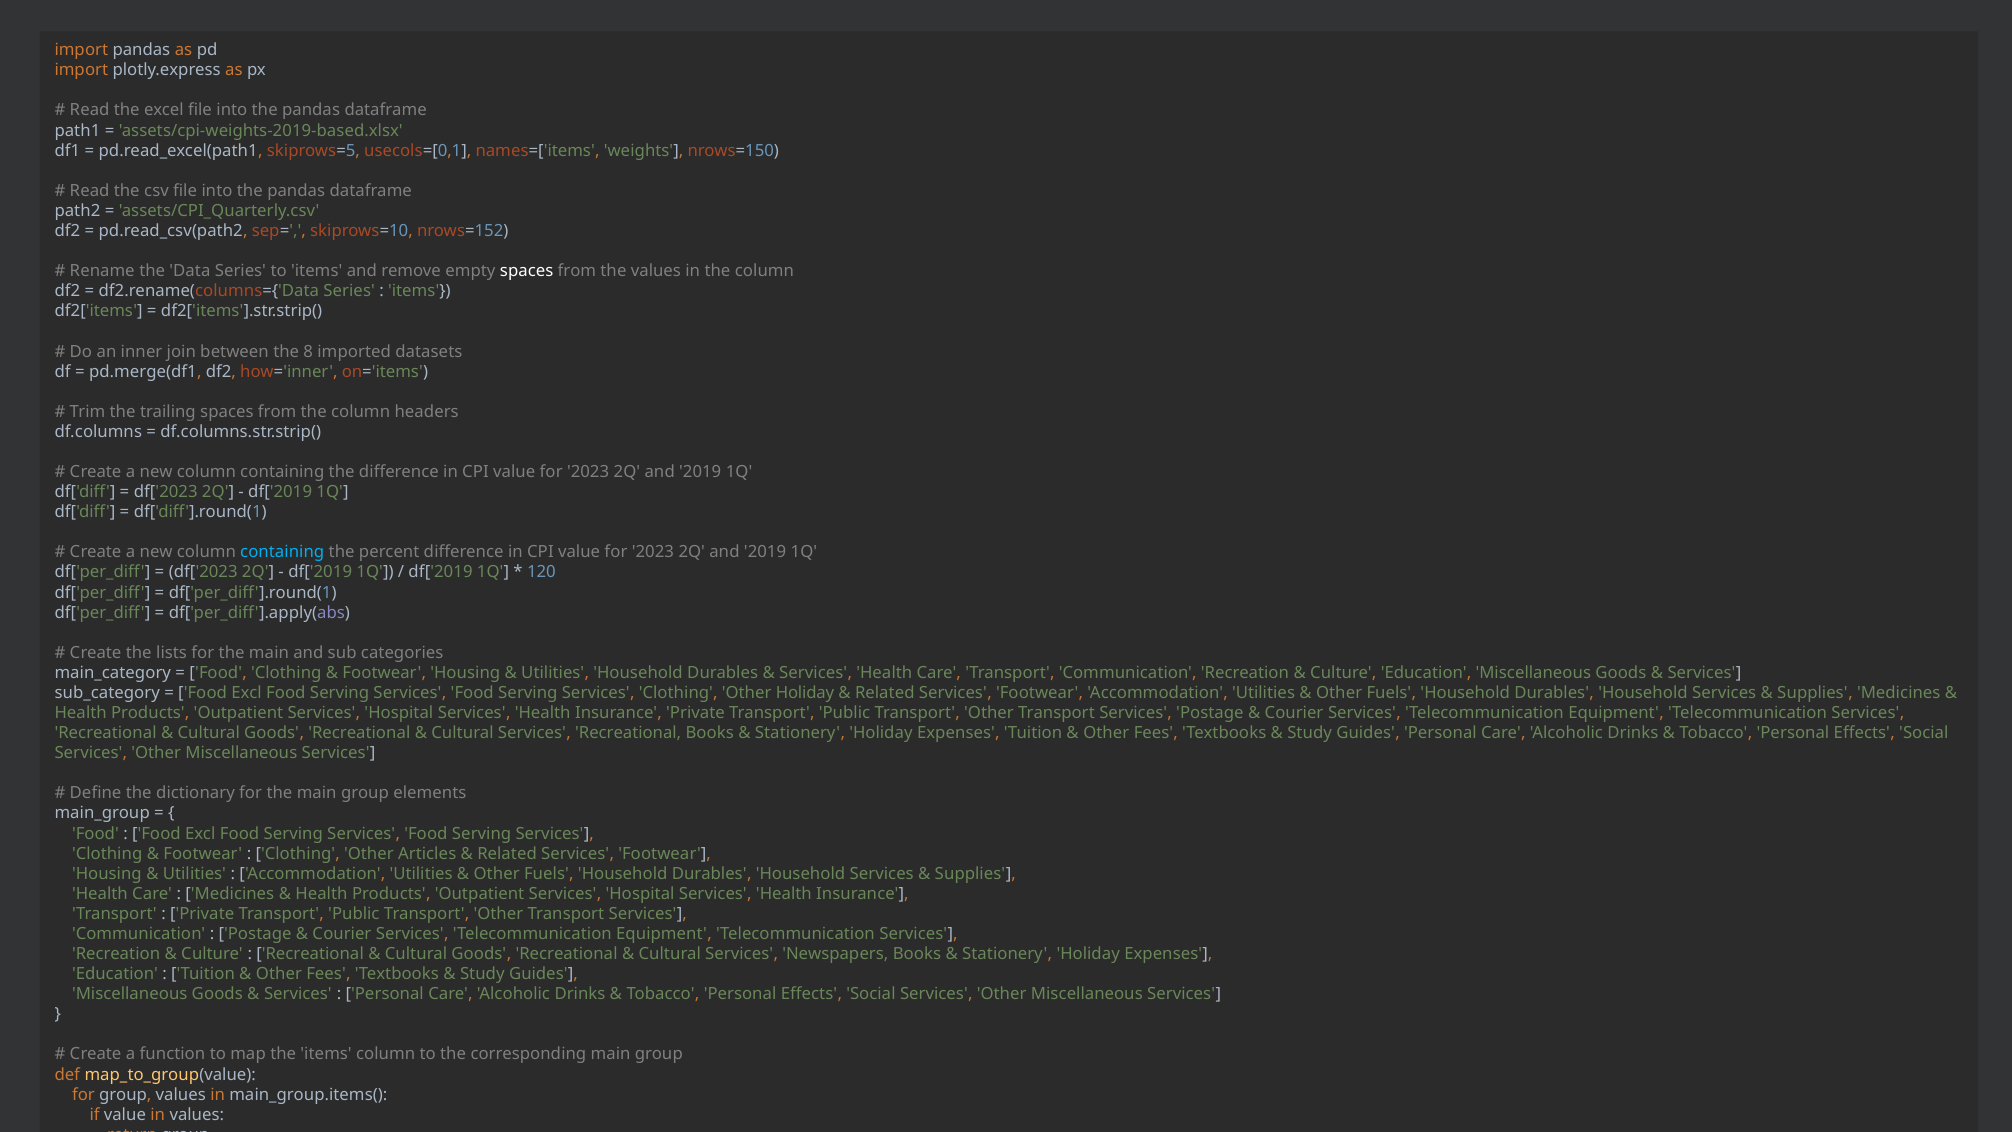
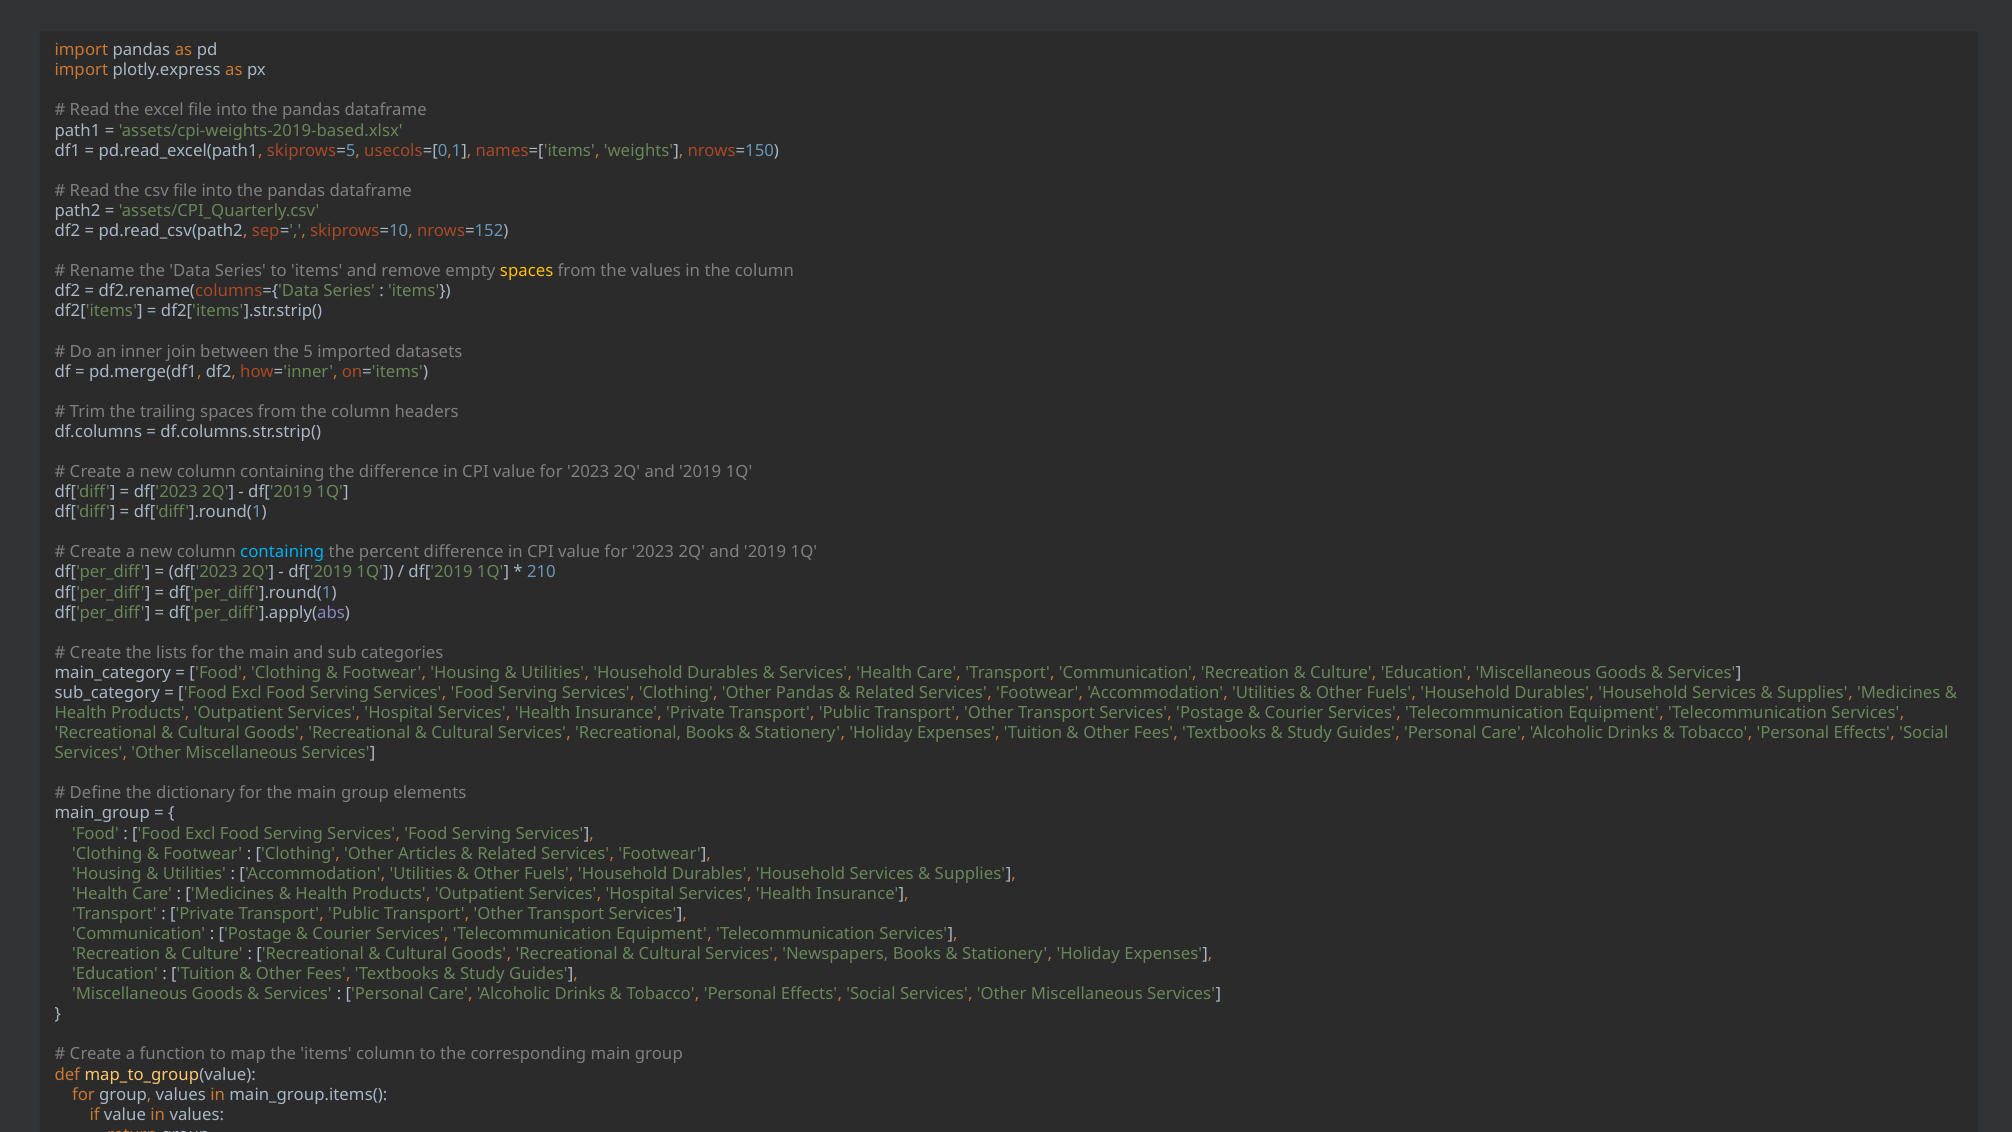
spaces colour: white -> yellow (527, 271)
8: 8 -> 5 (308, 351)
120: 120 -> 210 (541, 572)
Other Holiday: Holiday -> Pandas (805, 693)
